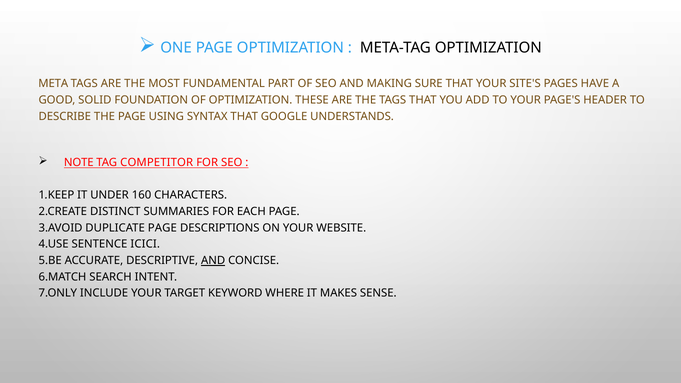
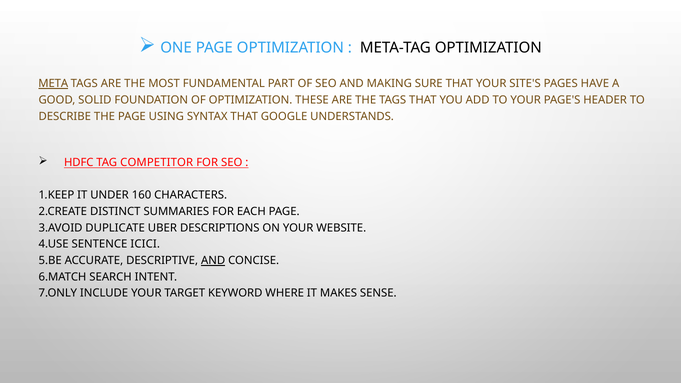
META underline: none -> present (53, 84)
NOTE: NOTE -> HDFC (79, 163)
DUPLICATE PAGE: PAGE -> UBER (162, 228)
